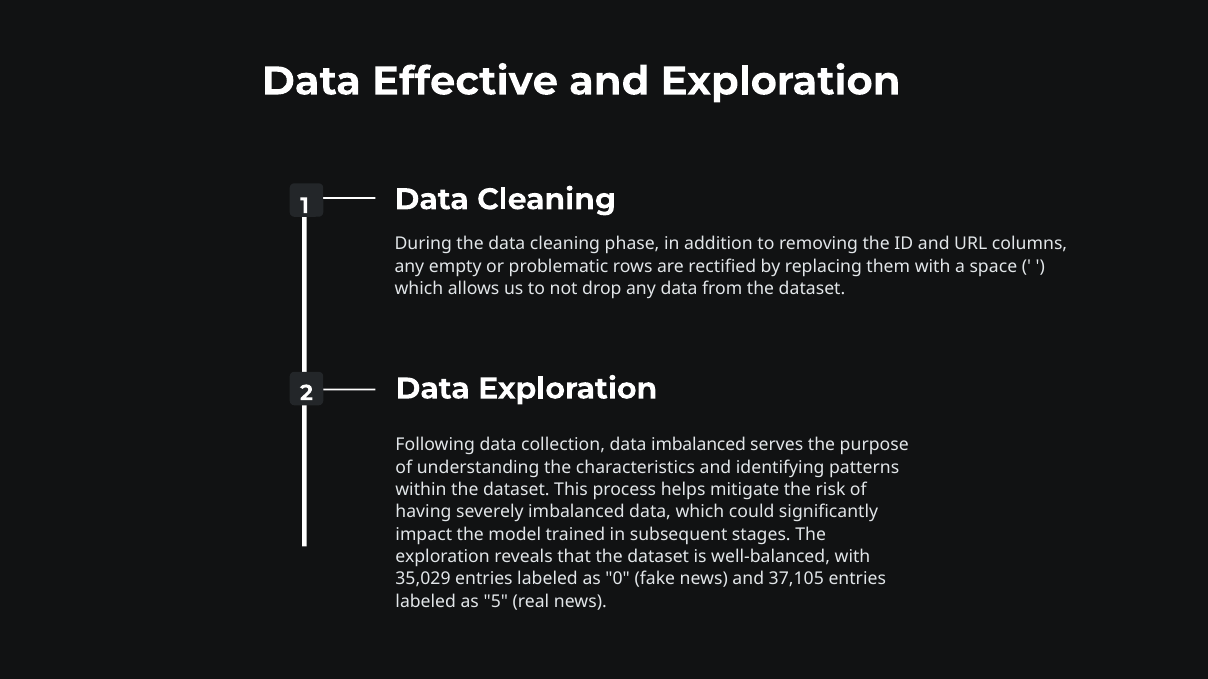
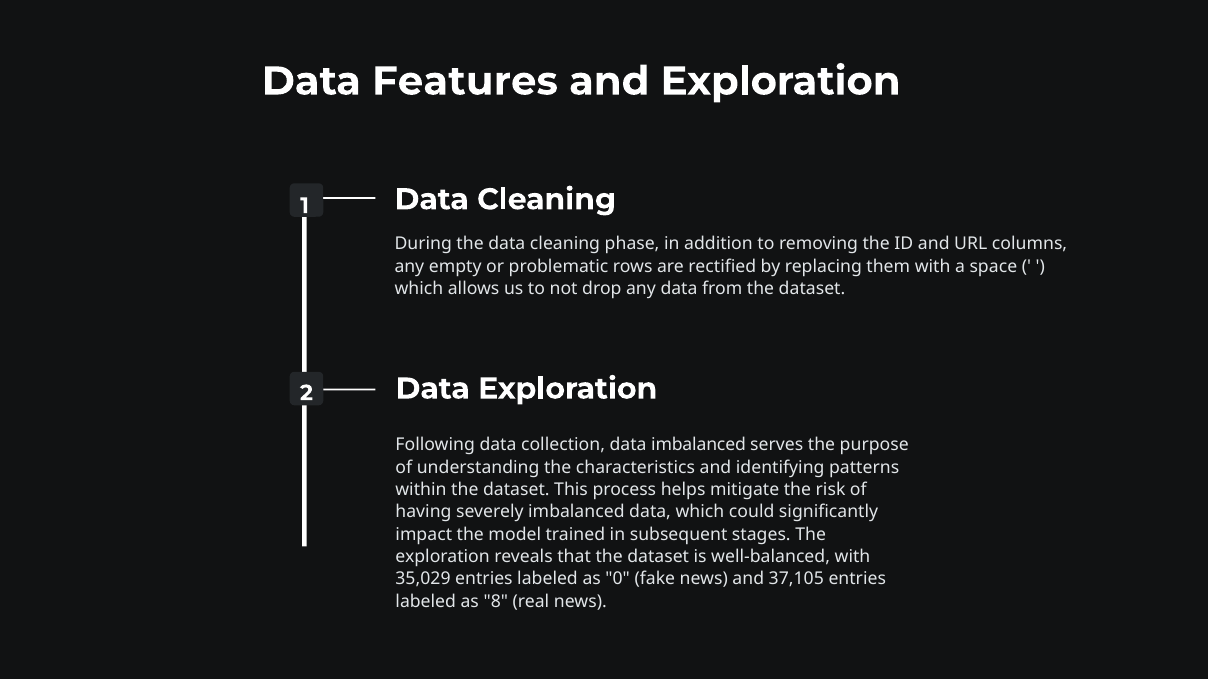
Effective: Effective -> Features (465, 81)
5: 5 -> 8 (496, 602)
